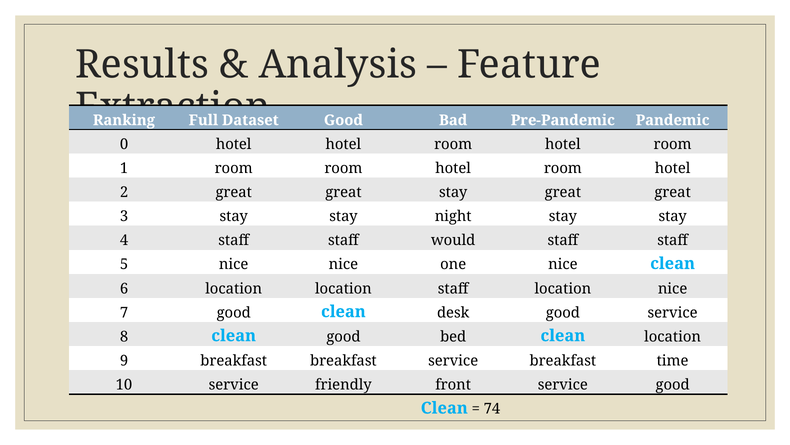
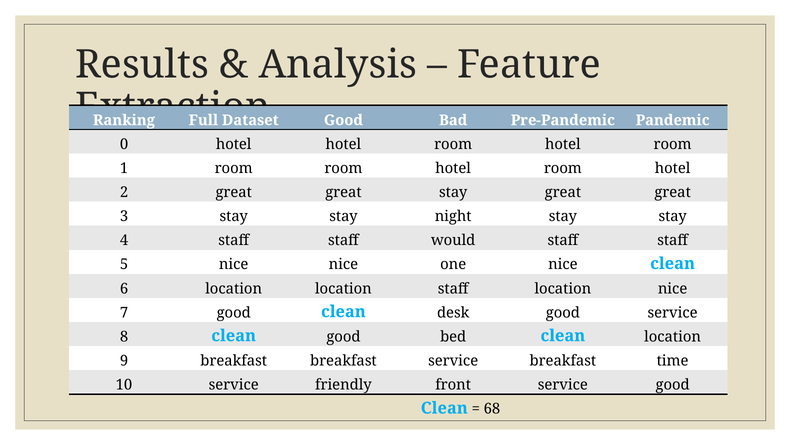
74: 74 -> 68 (492, 408)
